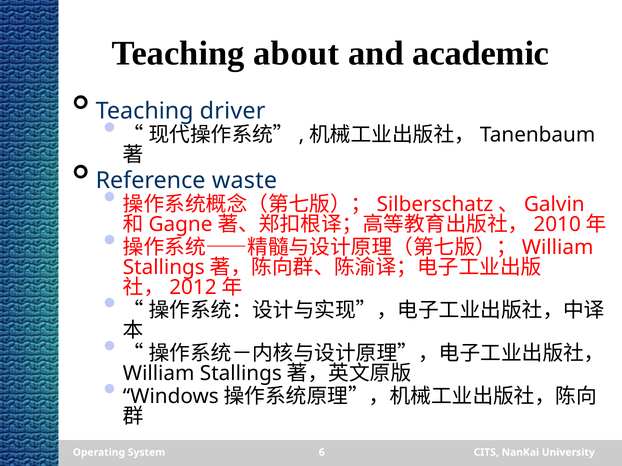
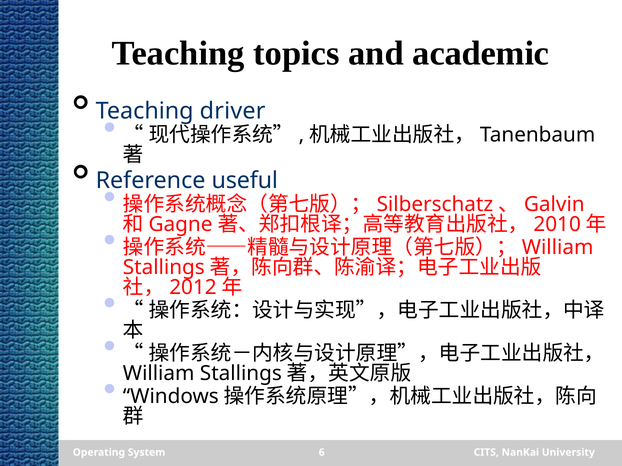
about: about -> topics (296, 53)
waste: waste -> useful (245, 181)
